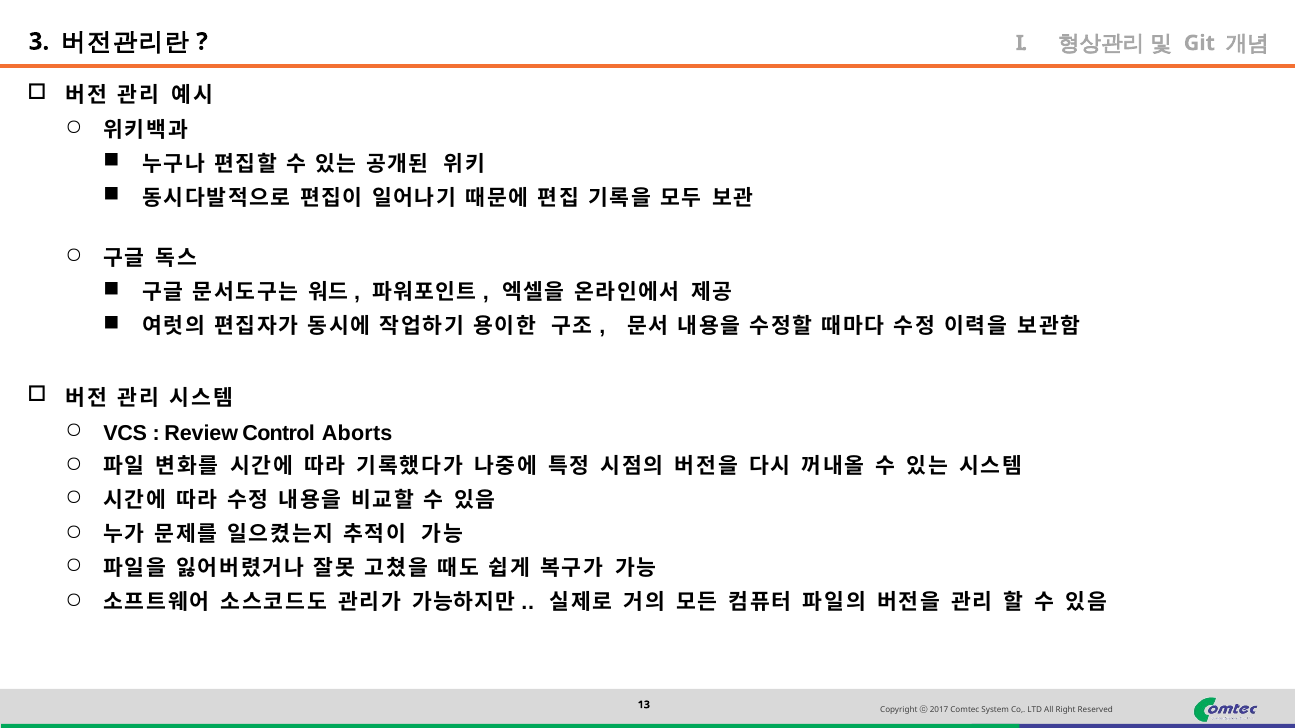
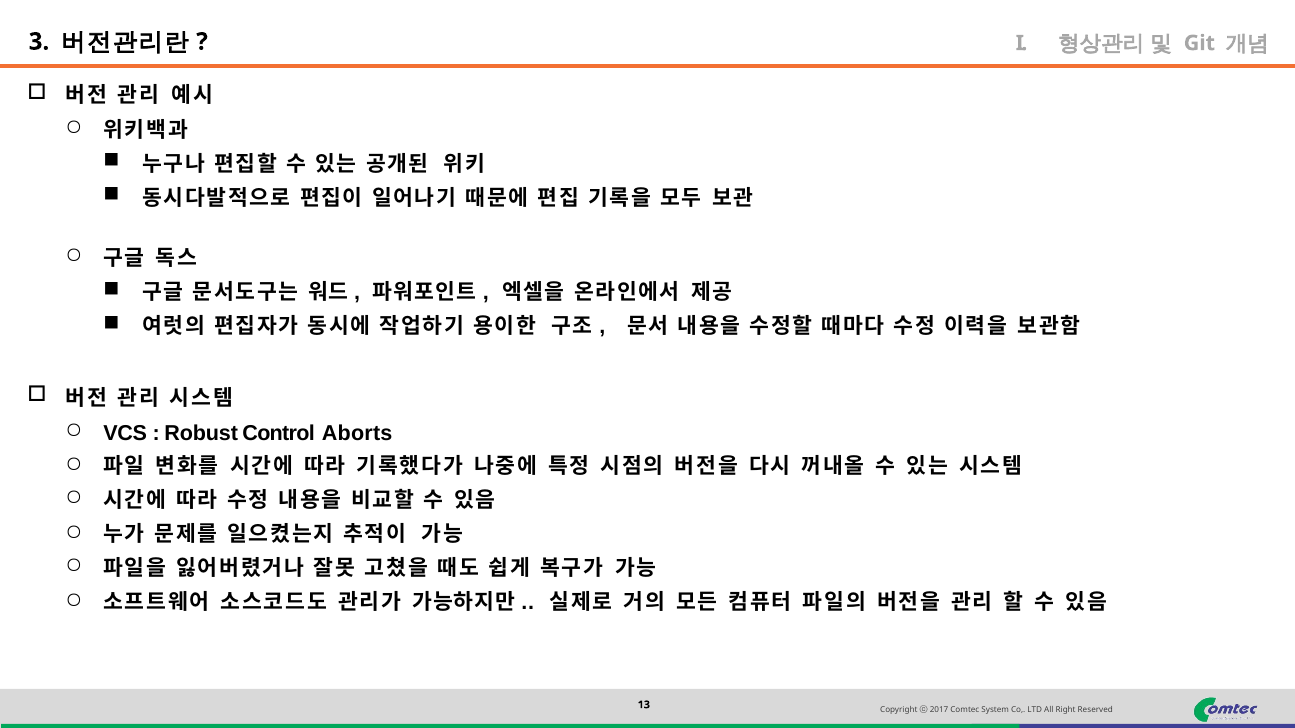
Review: Review -> Robust (201, 433)
